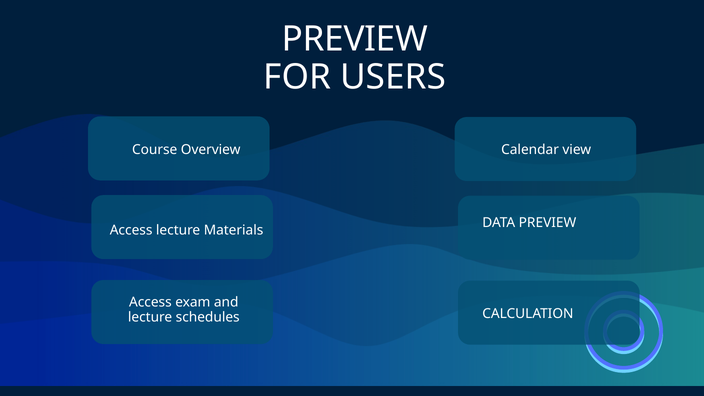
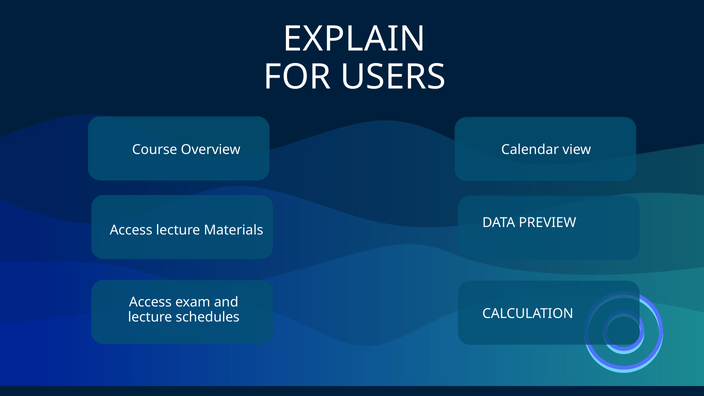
PREVIEW: PREVIEW -> EXPLAIN (355, 39)
